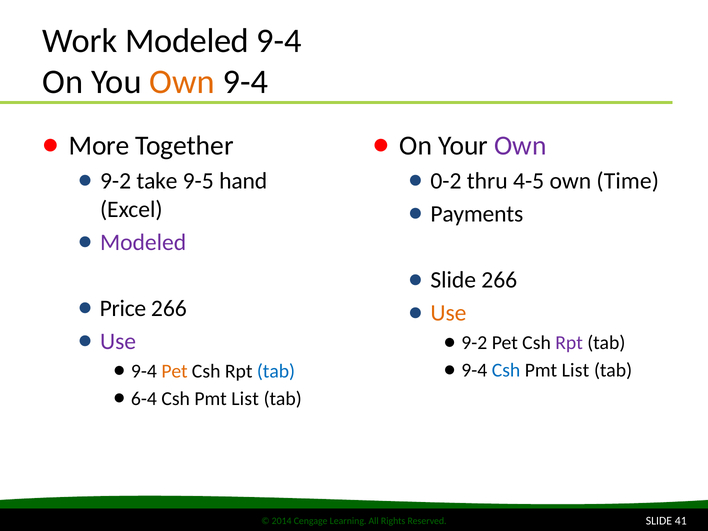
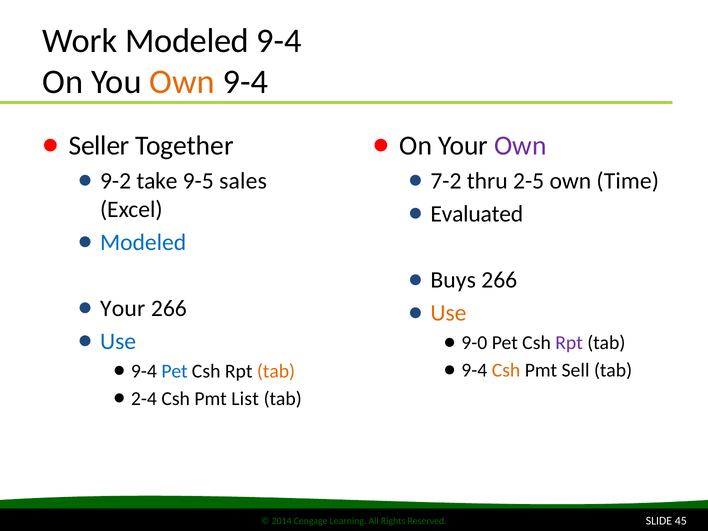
More: More -> Seller (99, 146)
hand: hand -> sales (243, 181)
0-2: 0-2 -> 7-2 (446, 181)
4-5: 4-5 -> 2-5 (529, 181)
Payments: Payments -> Evaluated (477, 214)
Modeled colour: purple -> blue (143, 242)
Slide: Slide -> Buys (453, 280)
Price: Price -> Your (123, 308)
Use colour: purple -> blue (118, 341)
9-2: 9-2 -> 9-0 (474, 343)
Csh colour: blue -> orange (506, 370)
List: List -> Sell (576, 370)
Pet colour: orange -> blue (175, 371)
tab colour: blue -> orange (276, 371)
6-4: 6-4 -> 2-4 (144, 399)
41: 41 -> 45 (681, 521)
